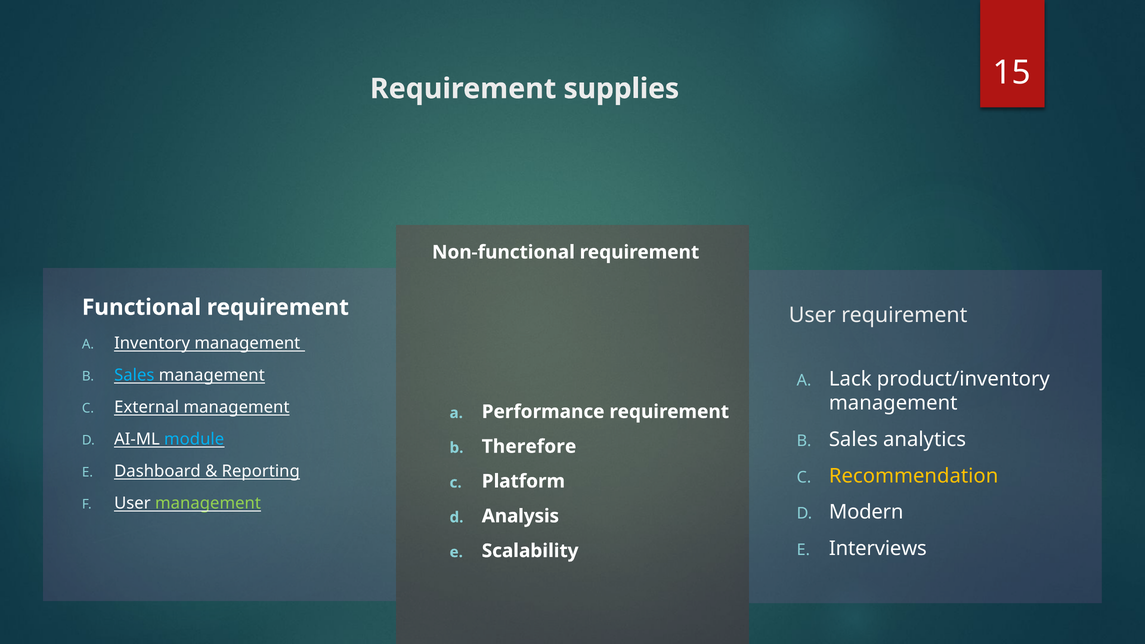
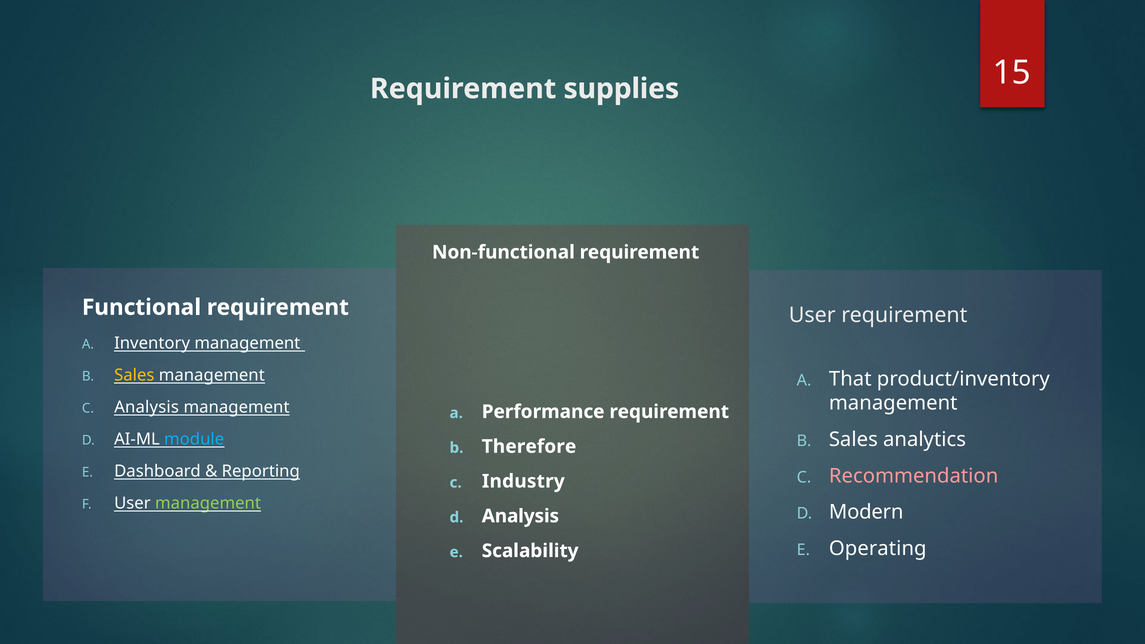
Sales colour: light blue -> yellow (134, 375)
Lack: Lack -> That (850, 379)
External: External -> Analysis (147, 407)
Recommendation colour: yellow -> pink (914, 476)
Platform: Platform -> Industry (523, 481)
Interviews: Interviews -> Operating (878, 548)
